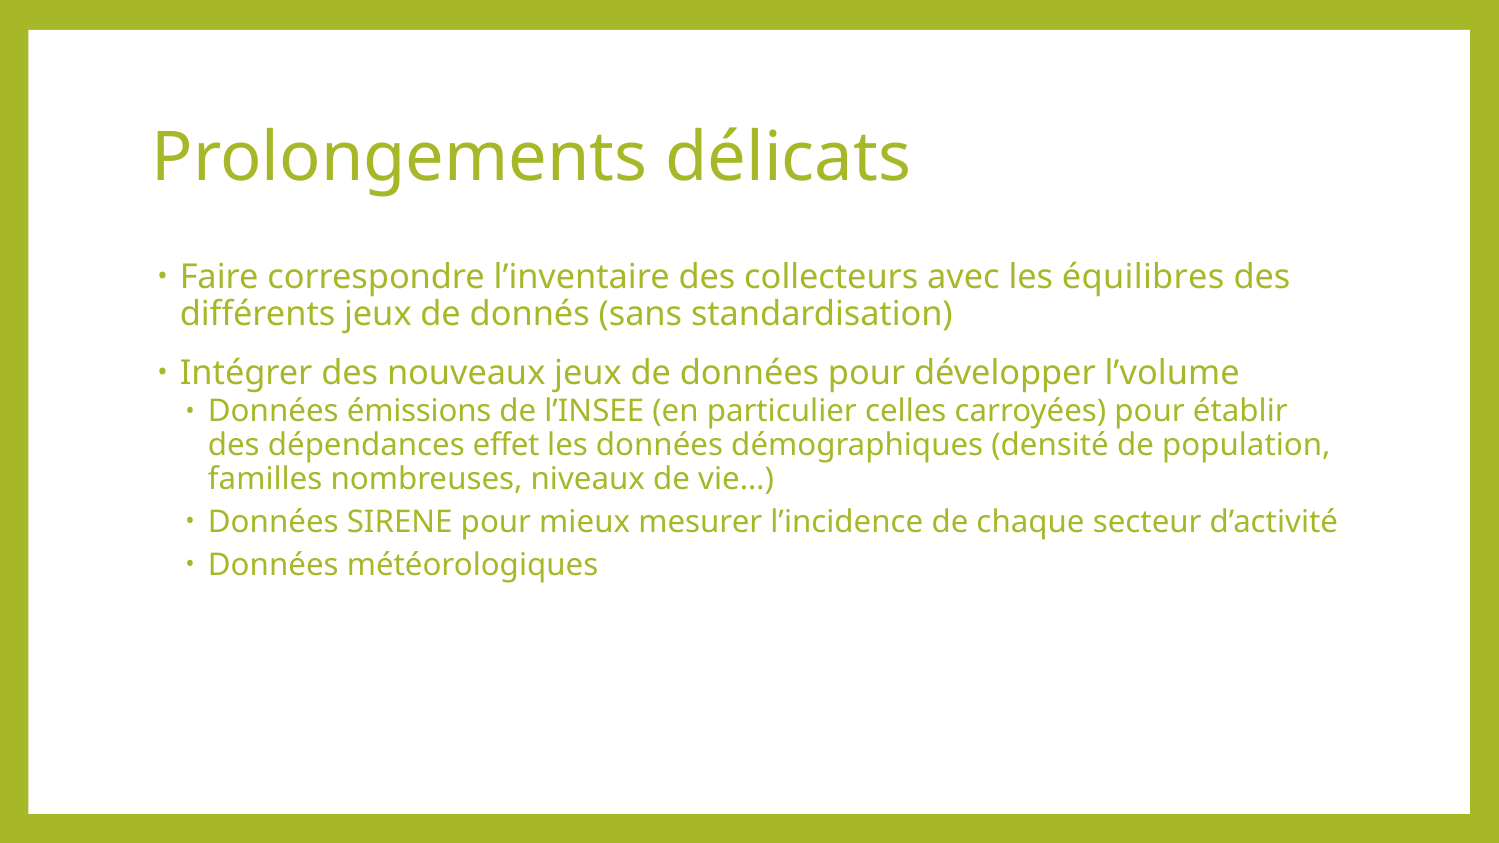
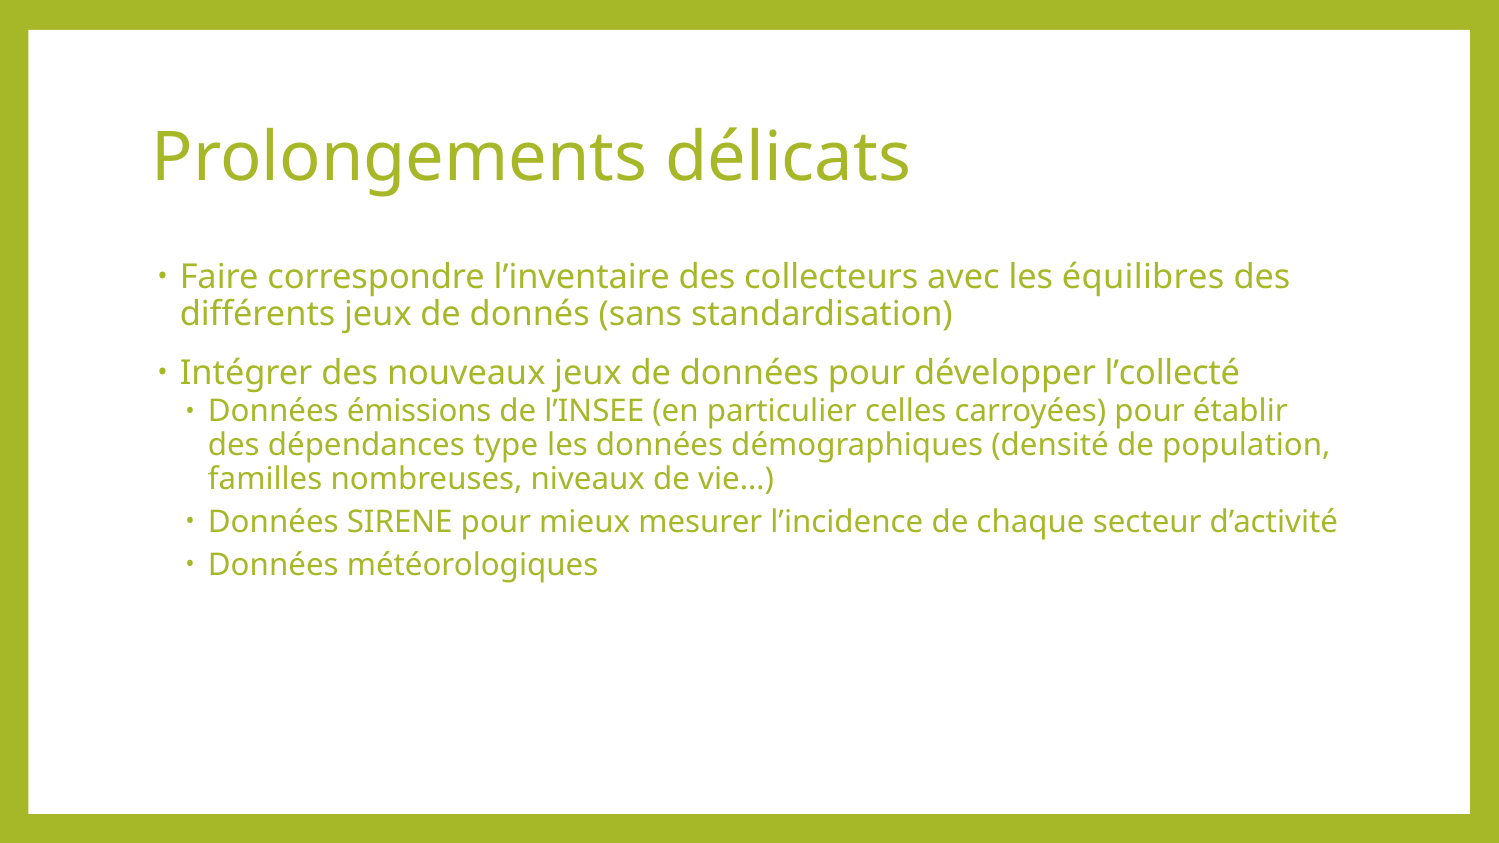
l’volume: l’volume -> l’collecté (1172, 373)
effet: effet -> type (506, 445)
